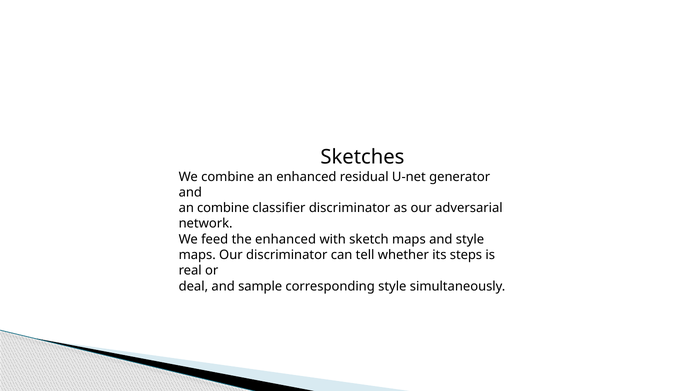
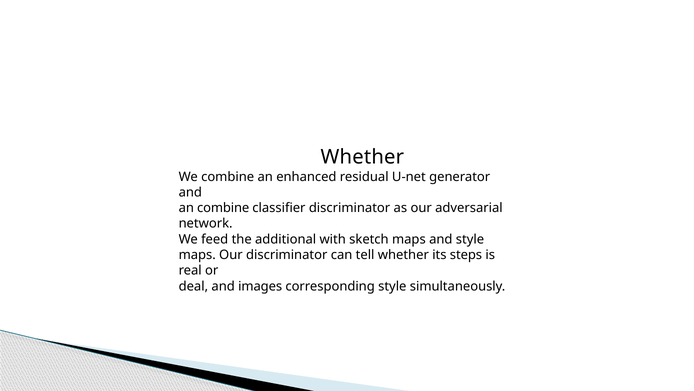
Sketches: Sketches -> Whether (362, 157)
the enhanced: enhanced -> additional (286, 239)
sample: sample -> images (260, 286)
